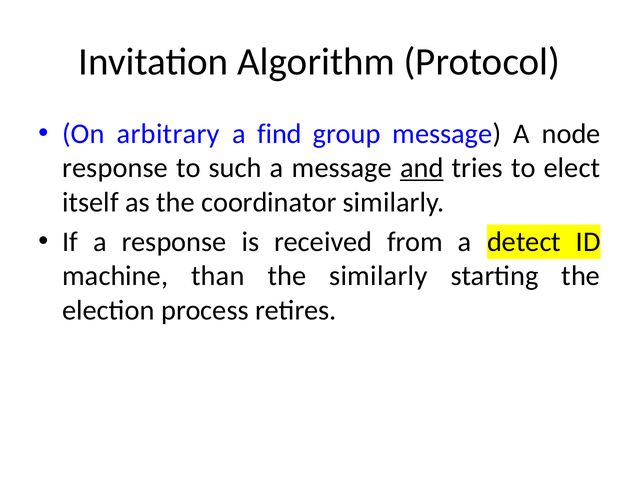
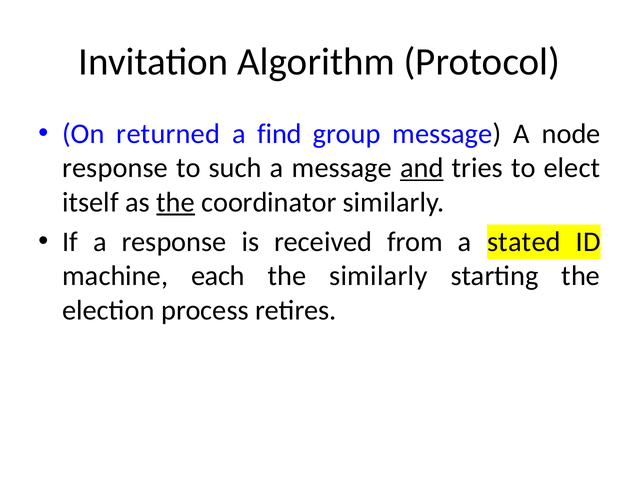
arbitrary: arbitrary -> returned (168, 134)
the underline: none -> present (176, 202)
detect: detect -> stated (524, 242)
than: than -> each (218, 276)
